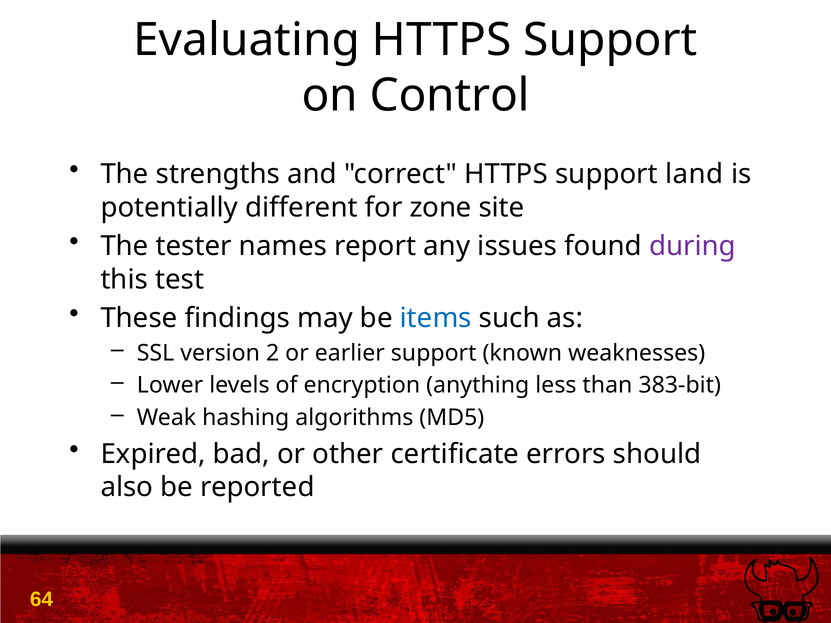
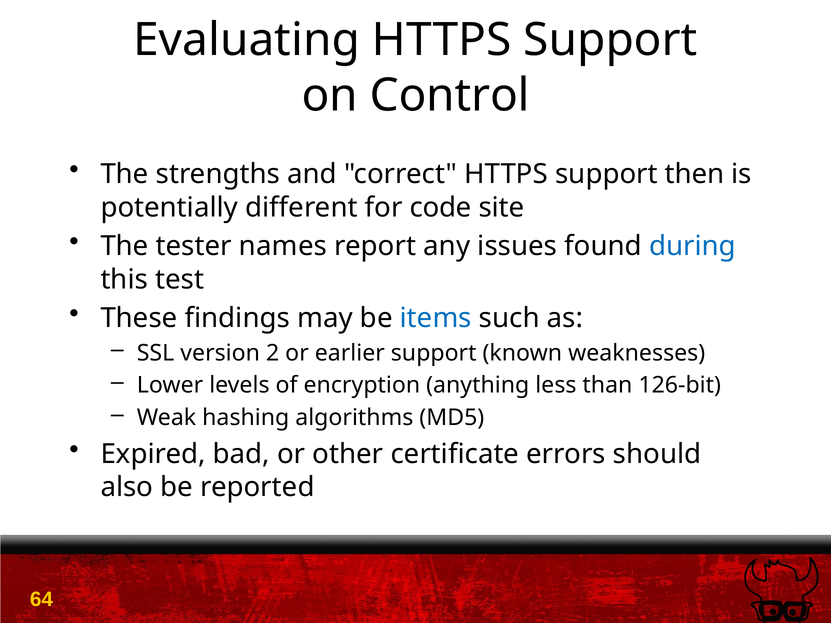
land: land -> then (695, 174)
zone: zone -> code (441, 208)
during colour: purple -> blue (692, 246)
383-bit: 383-bit -> 126-bit (680, 385)
